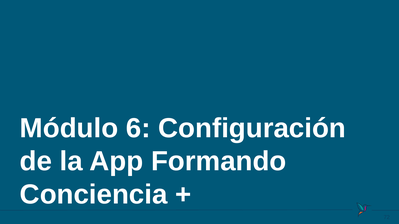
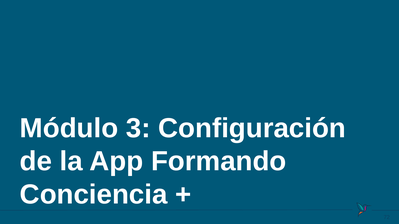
6: 6 -> 3 (138, 128)
